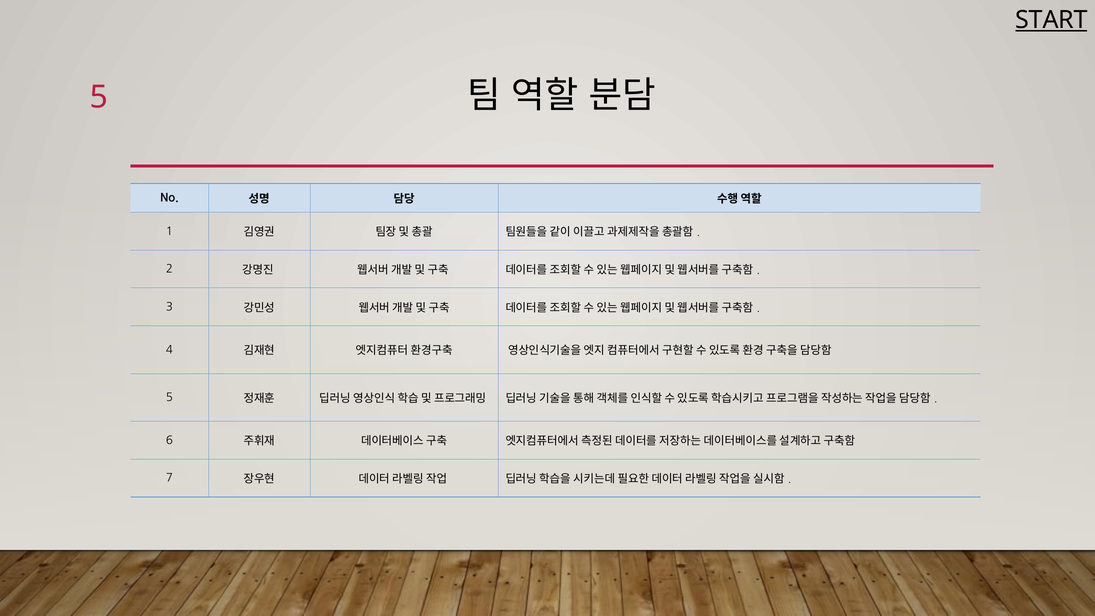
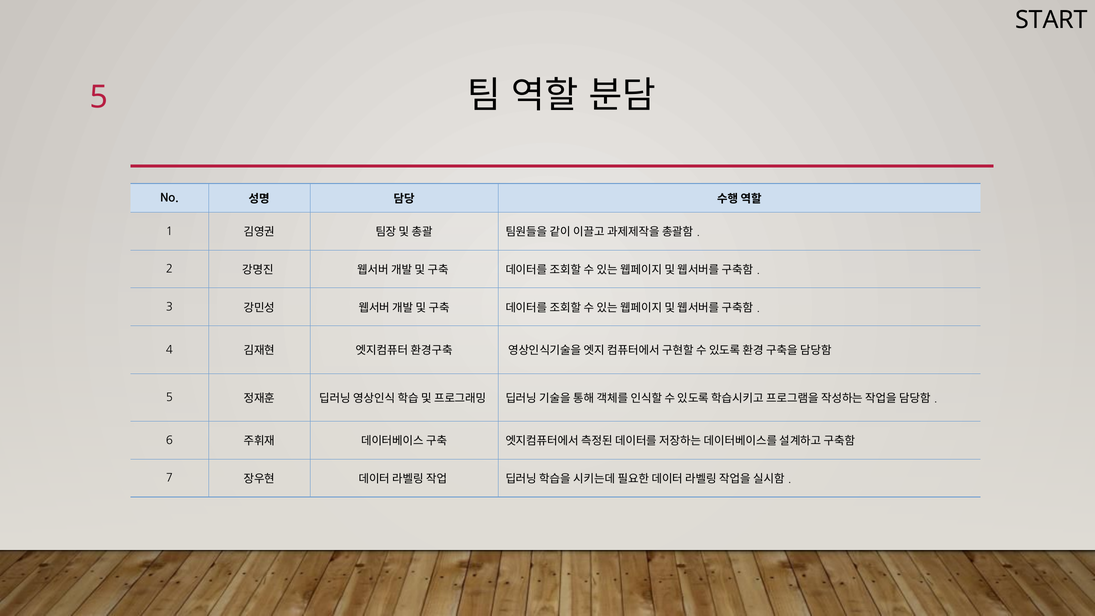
START underline: present -> none (1051, 20)
